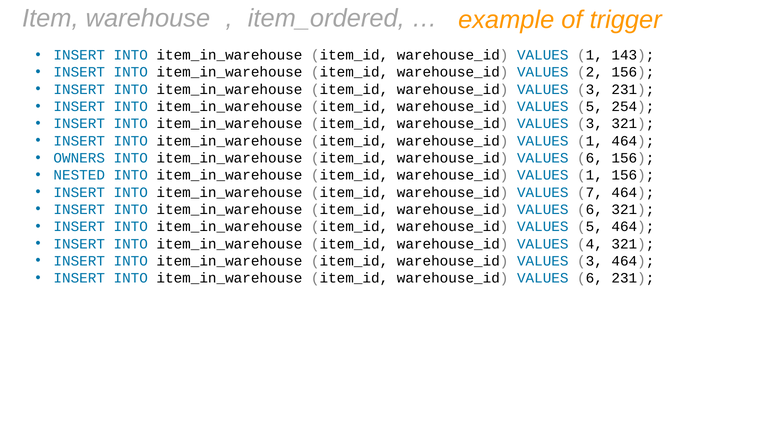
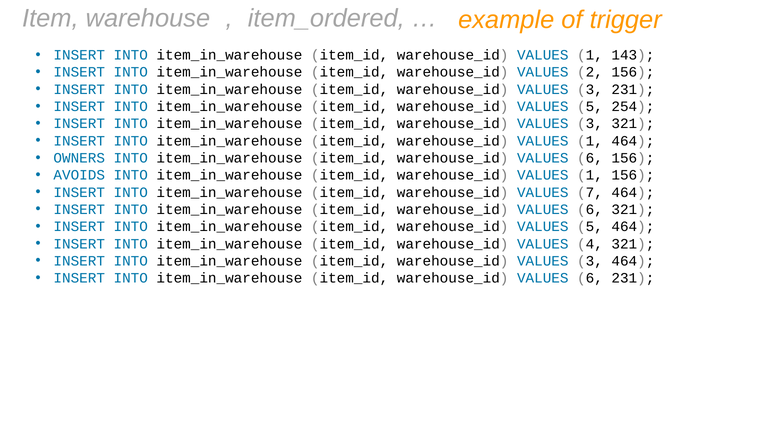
NESTED: NESTED -> AVOIDS (79, 175)
